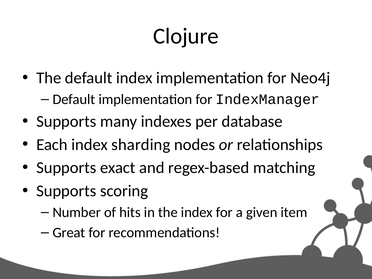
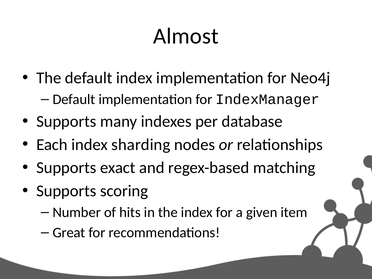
Clojure: Clojure -> Almost (186, 36)
